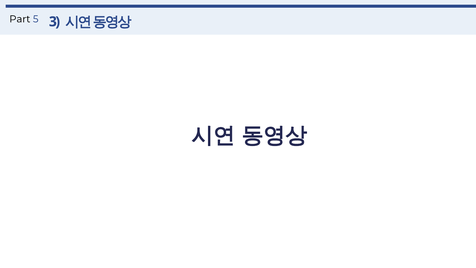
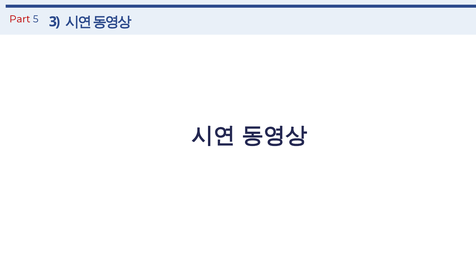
Part colour: black -> red (20, 19)
